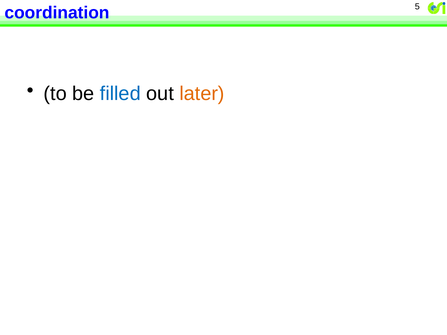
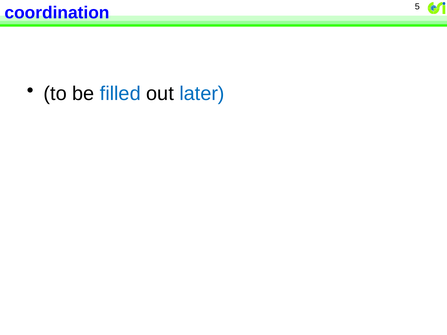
later colour: orange -> blue (202, 94)
